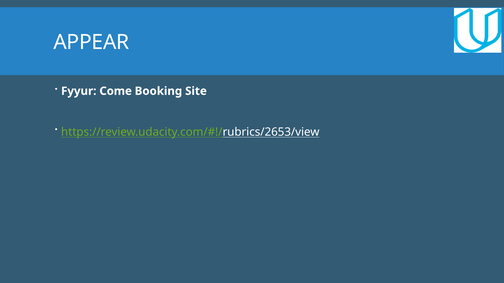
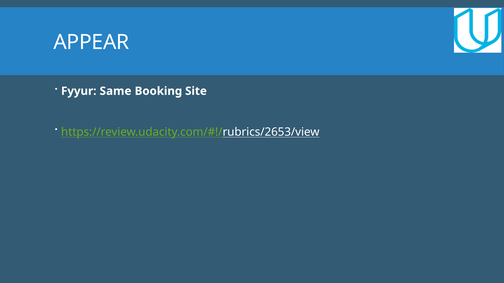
Come: Come -> Same (115, 91)
